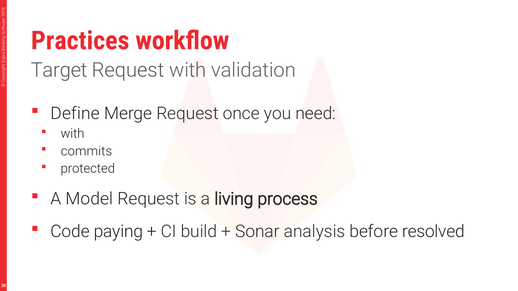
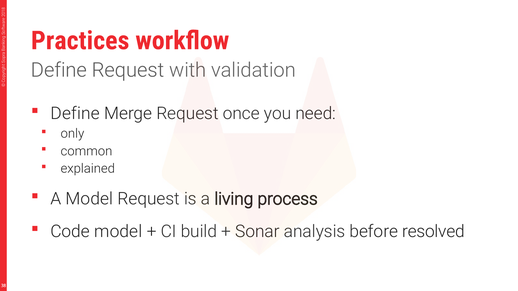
Target: Target -> Define (59, 70)
with: with -> only (72, 134)
commits: commits -> common (86, 151)
protected: protected -> explained (88, 169)
Code paying: paying -> model (118, 232)
